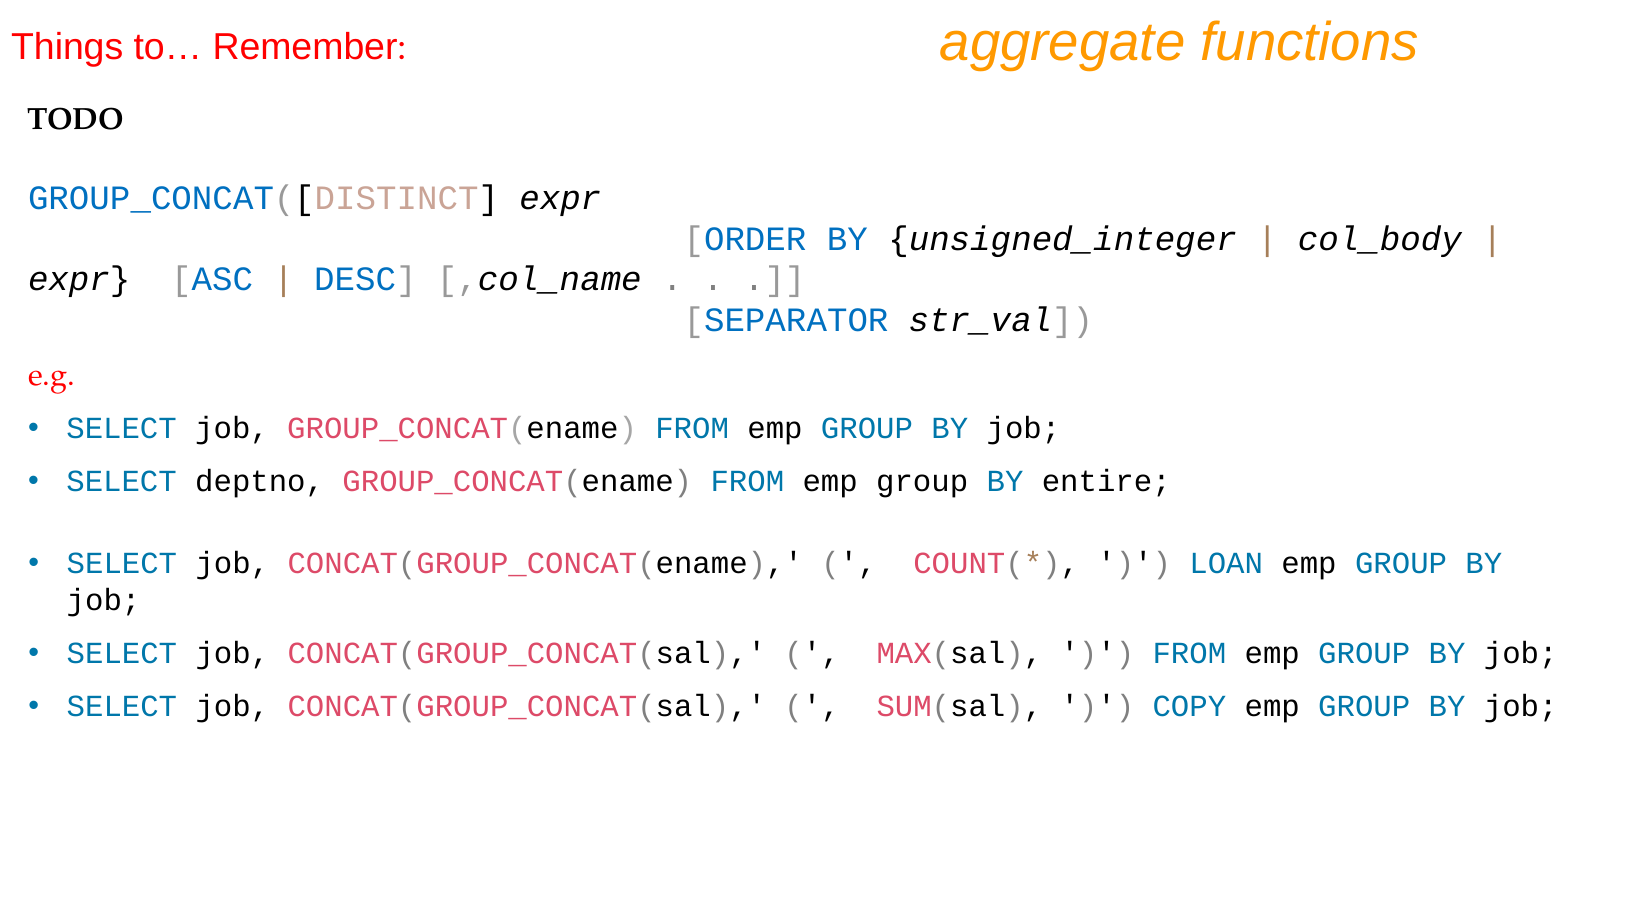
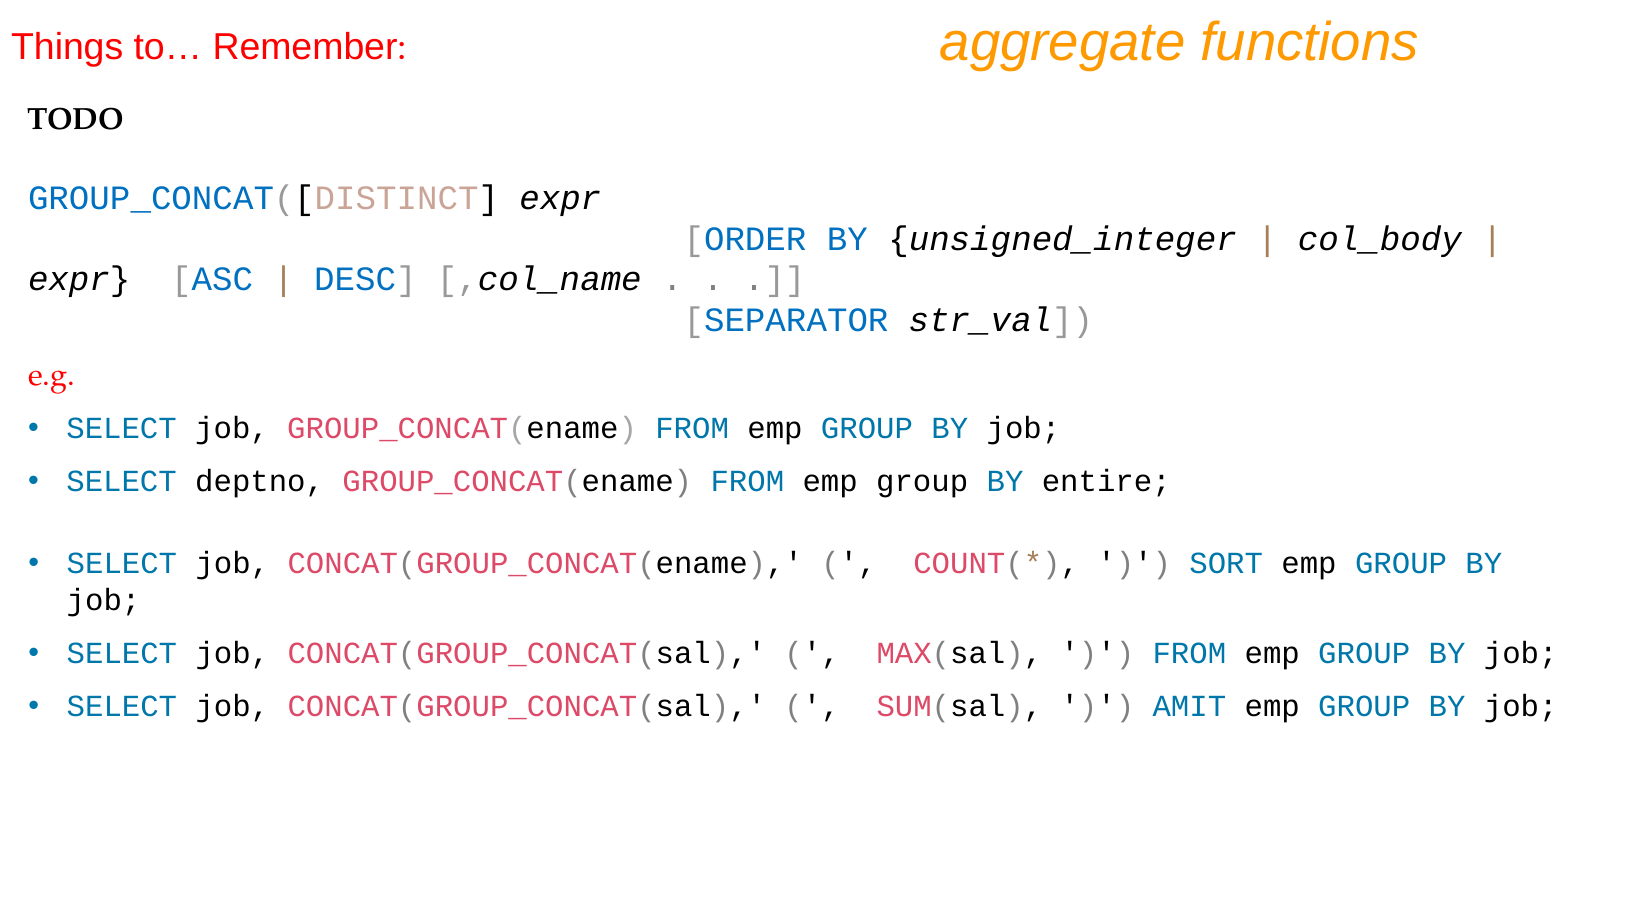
LOAN: LOAN -> SORT (1226, 564)
COPY: COPY -> AMIT (1189, 707)
